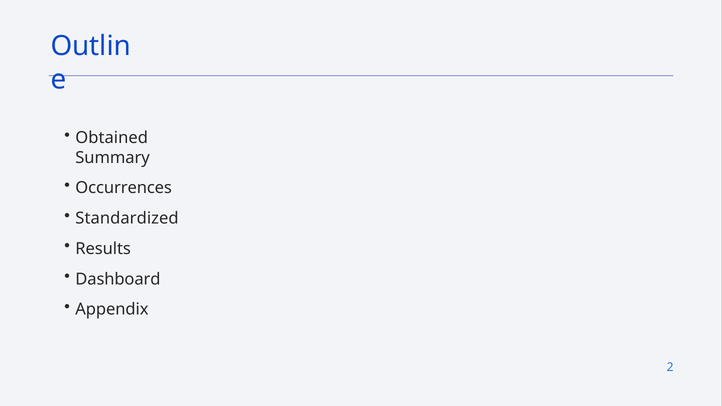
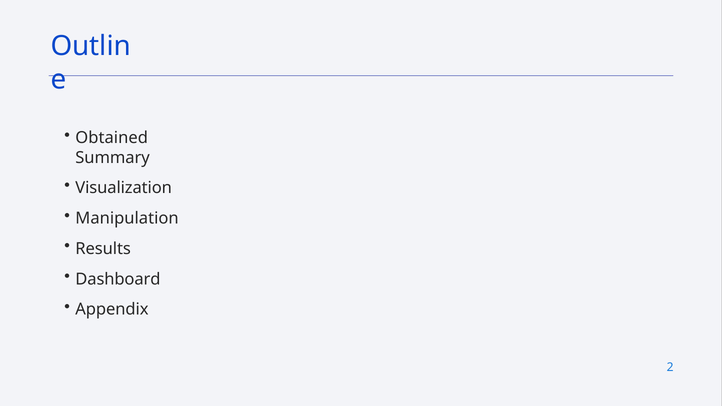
Occurrences: Occurrences -> Visualization (124, 188)
Standardized: Standardized -> Manipulation (127, 218)
